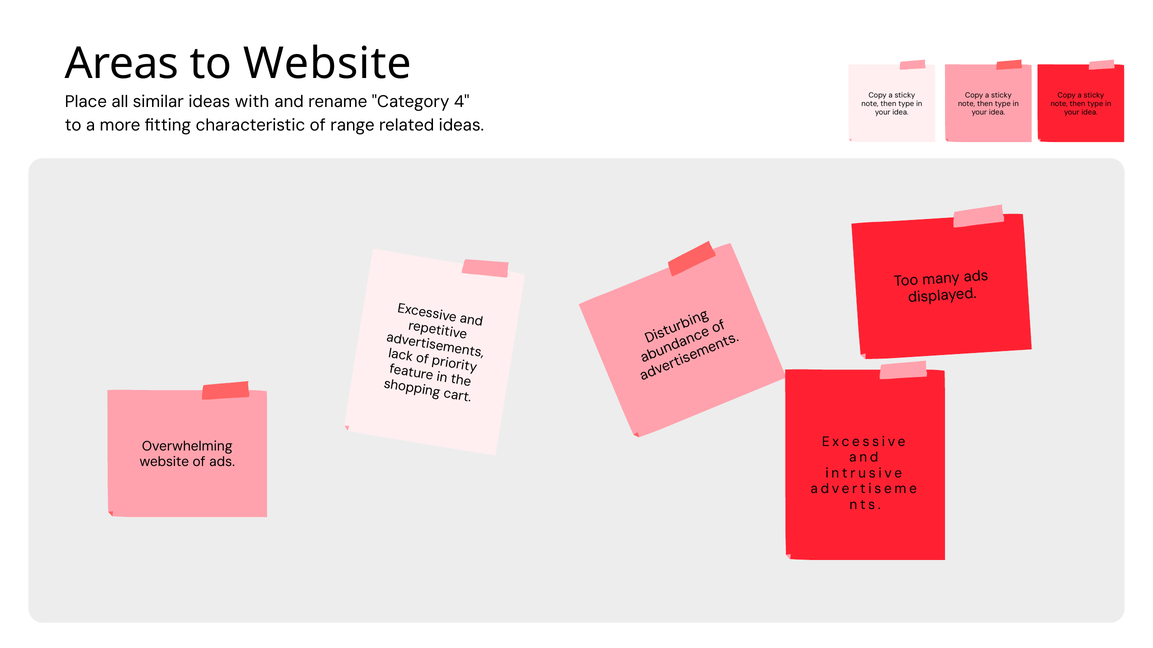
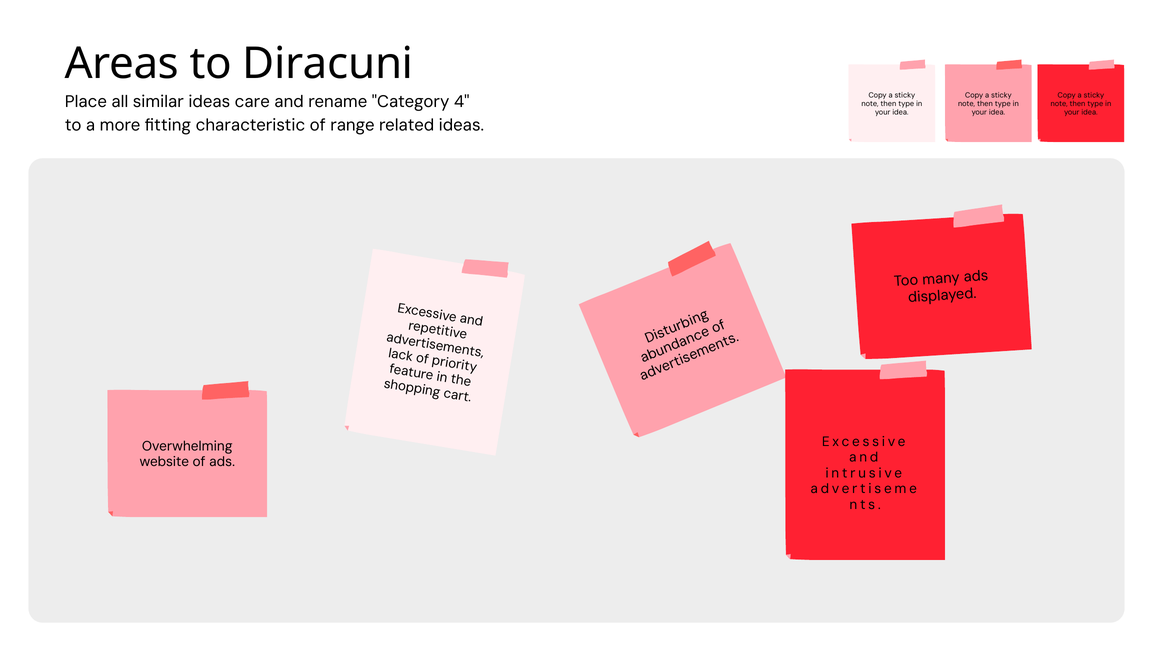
to Website: Website -> Diracuni (328, 64)
with: with -> care (252, 102)
